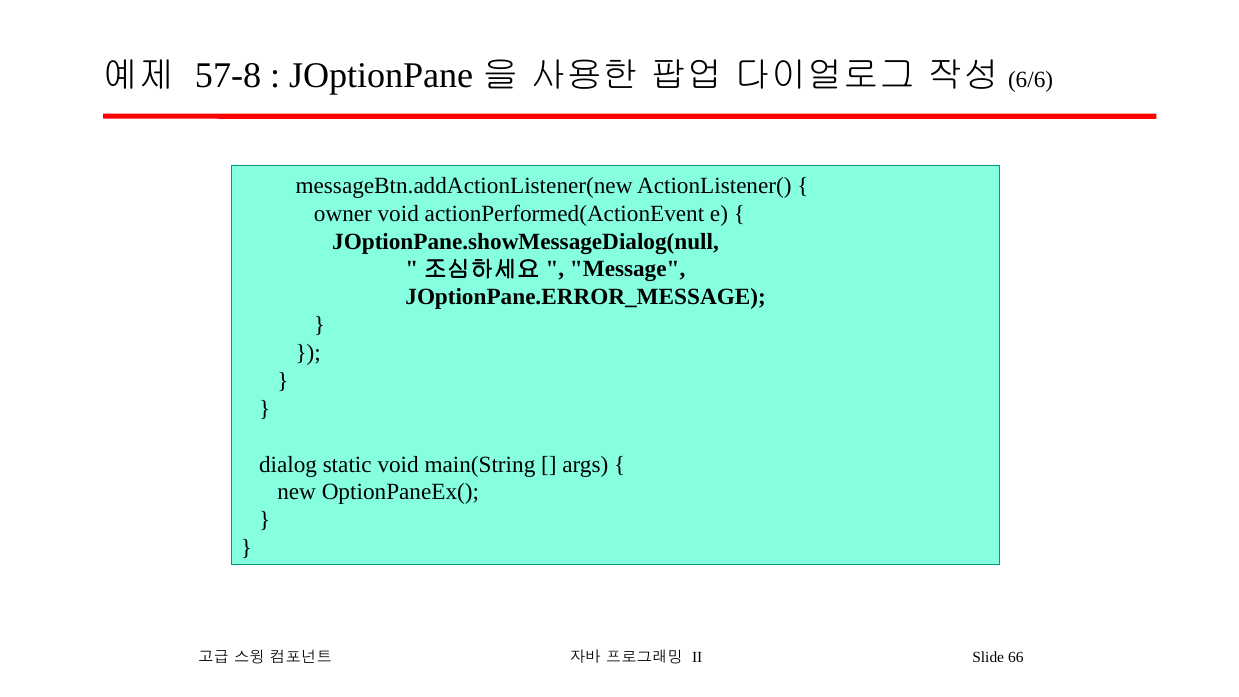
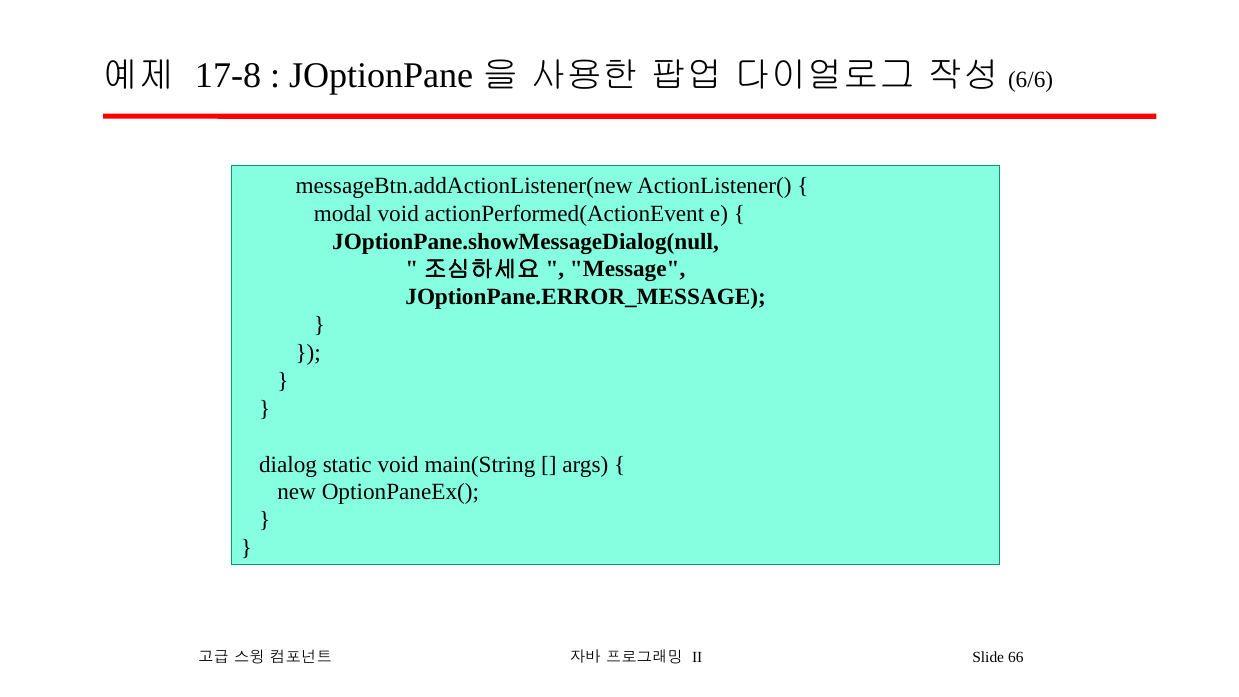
57-8: 57-8 -> 17-8 (228, 76)
owner: owner -> modal (343, 213)
